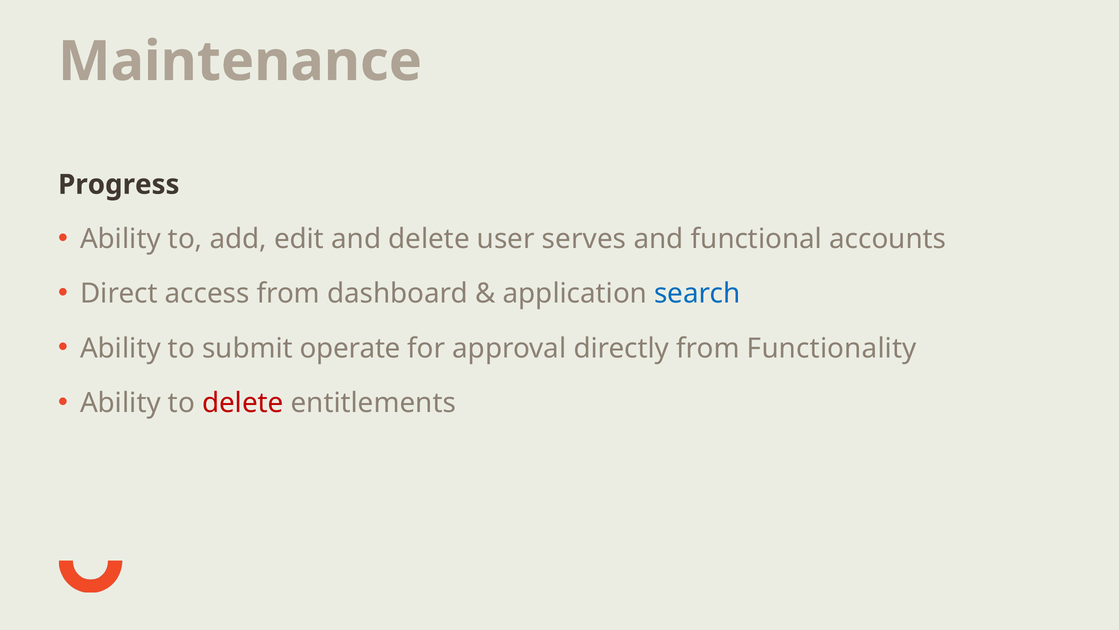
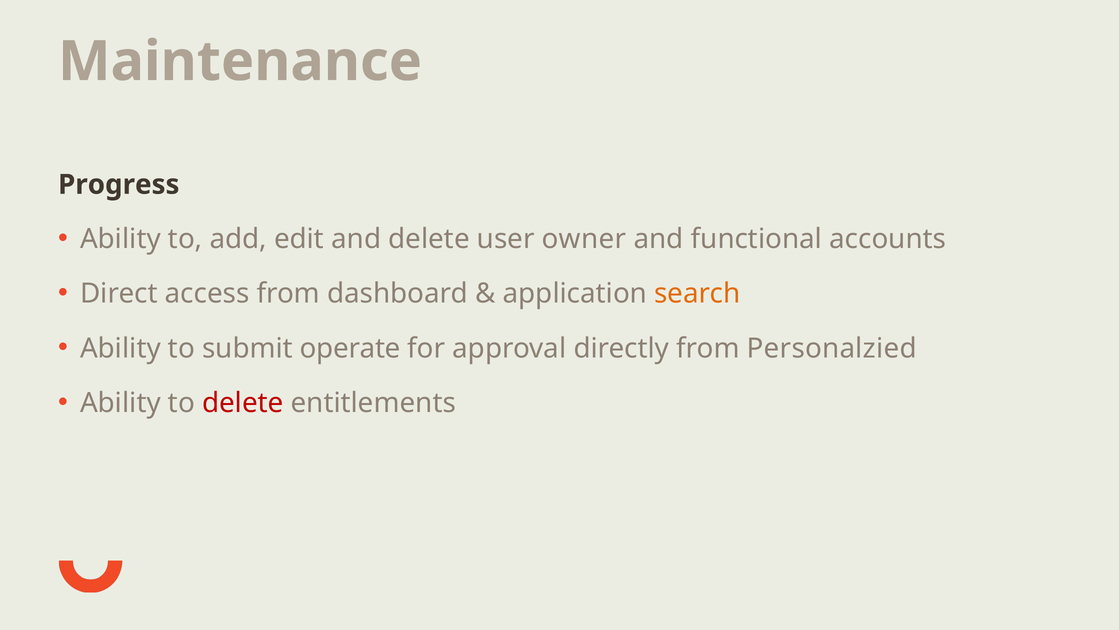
serves: serves -> owner (584, 239)
search colour: blue -> orange (697, 293)
Functionality: Functionality -> Personalzied (832, 348)
